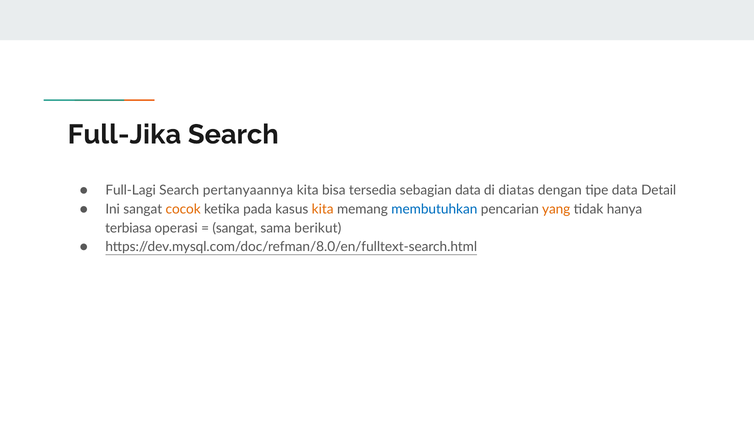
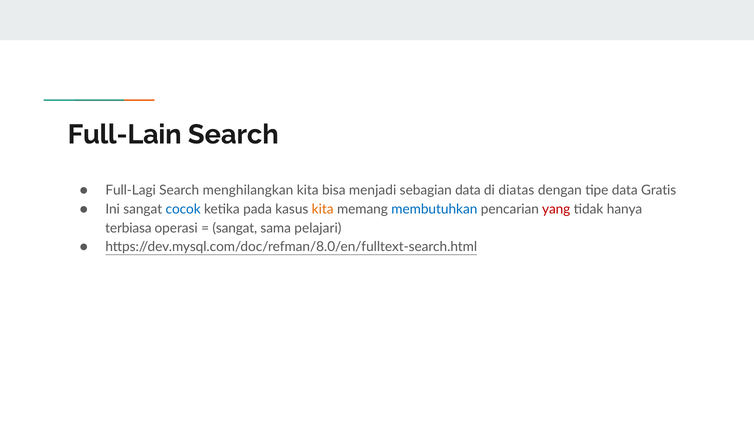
Full-Jika: Full-Jika -> Full-Lain (125, 135)
pertanyaannya: pertanyaannya -> menghilangkan (248, 191)
tersedia: tersedia -> menjadi (373, 191)
Detail: Detail -> Gratis (659, 191)
cocok colour: orange -> blue (183, 209)
yang colour: orange -> red (556, 209)
berikut: berikut -> pelajari (318, 228)
